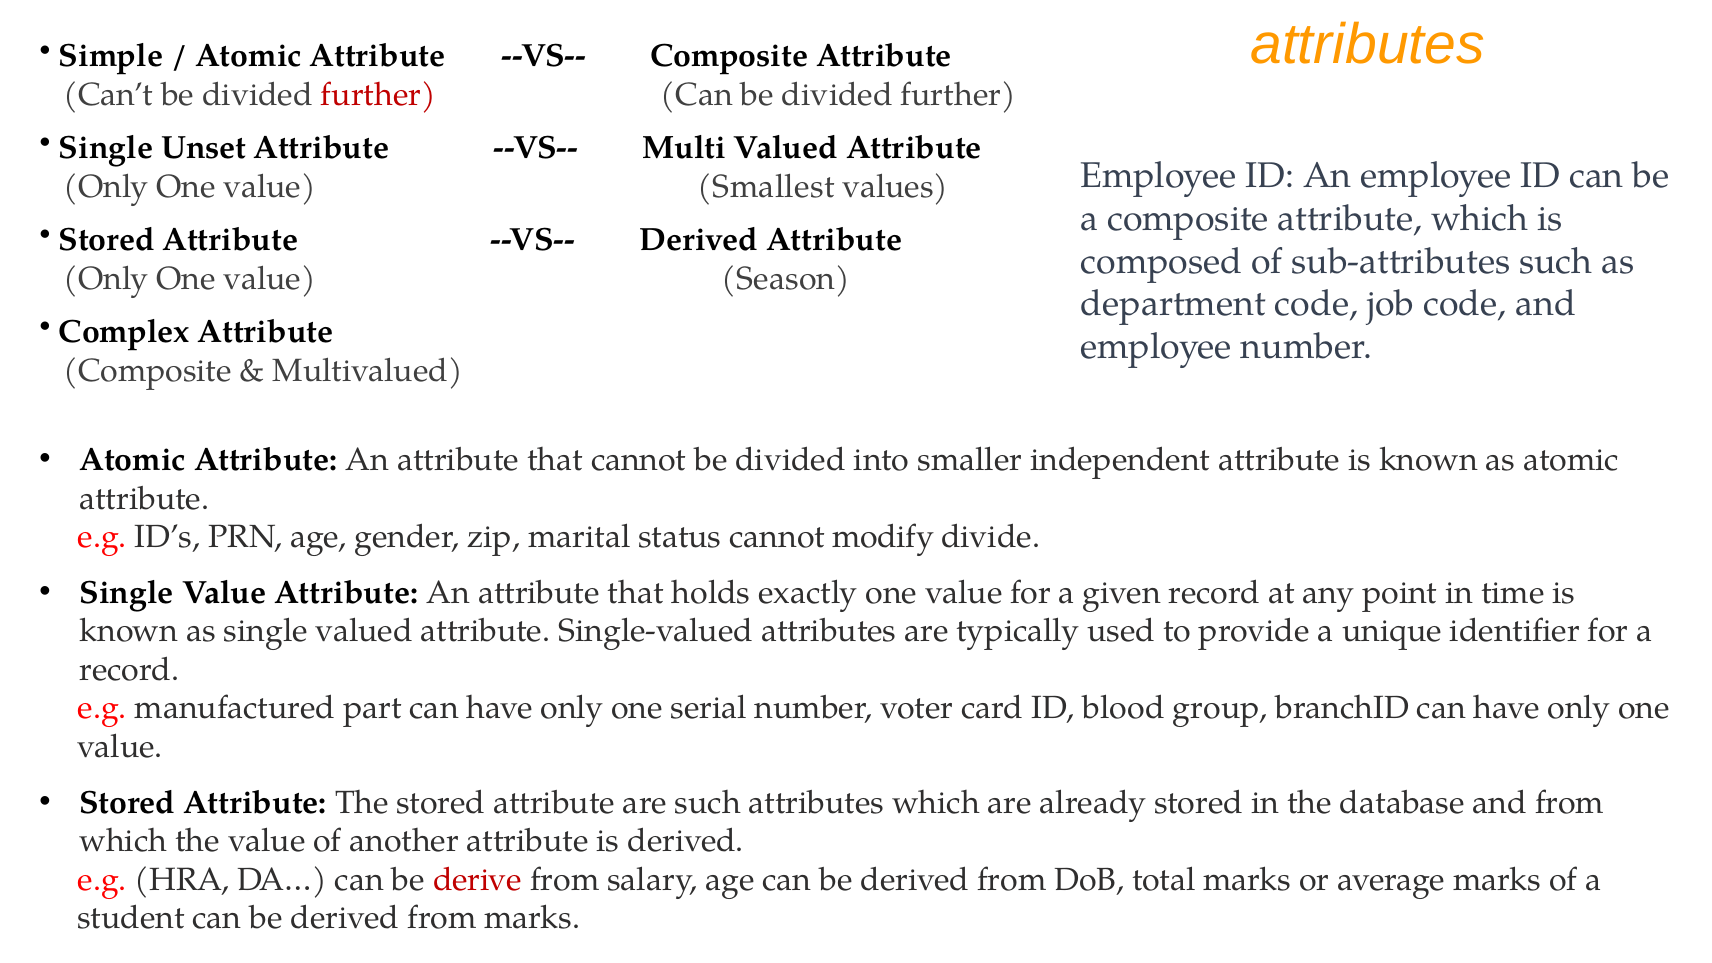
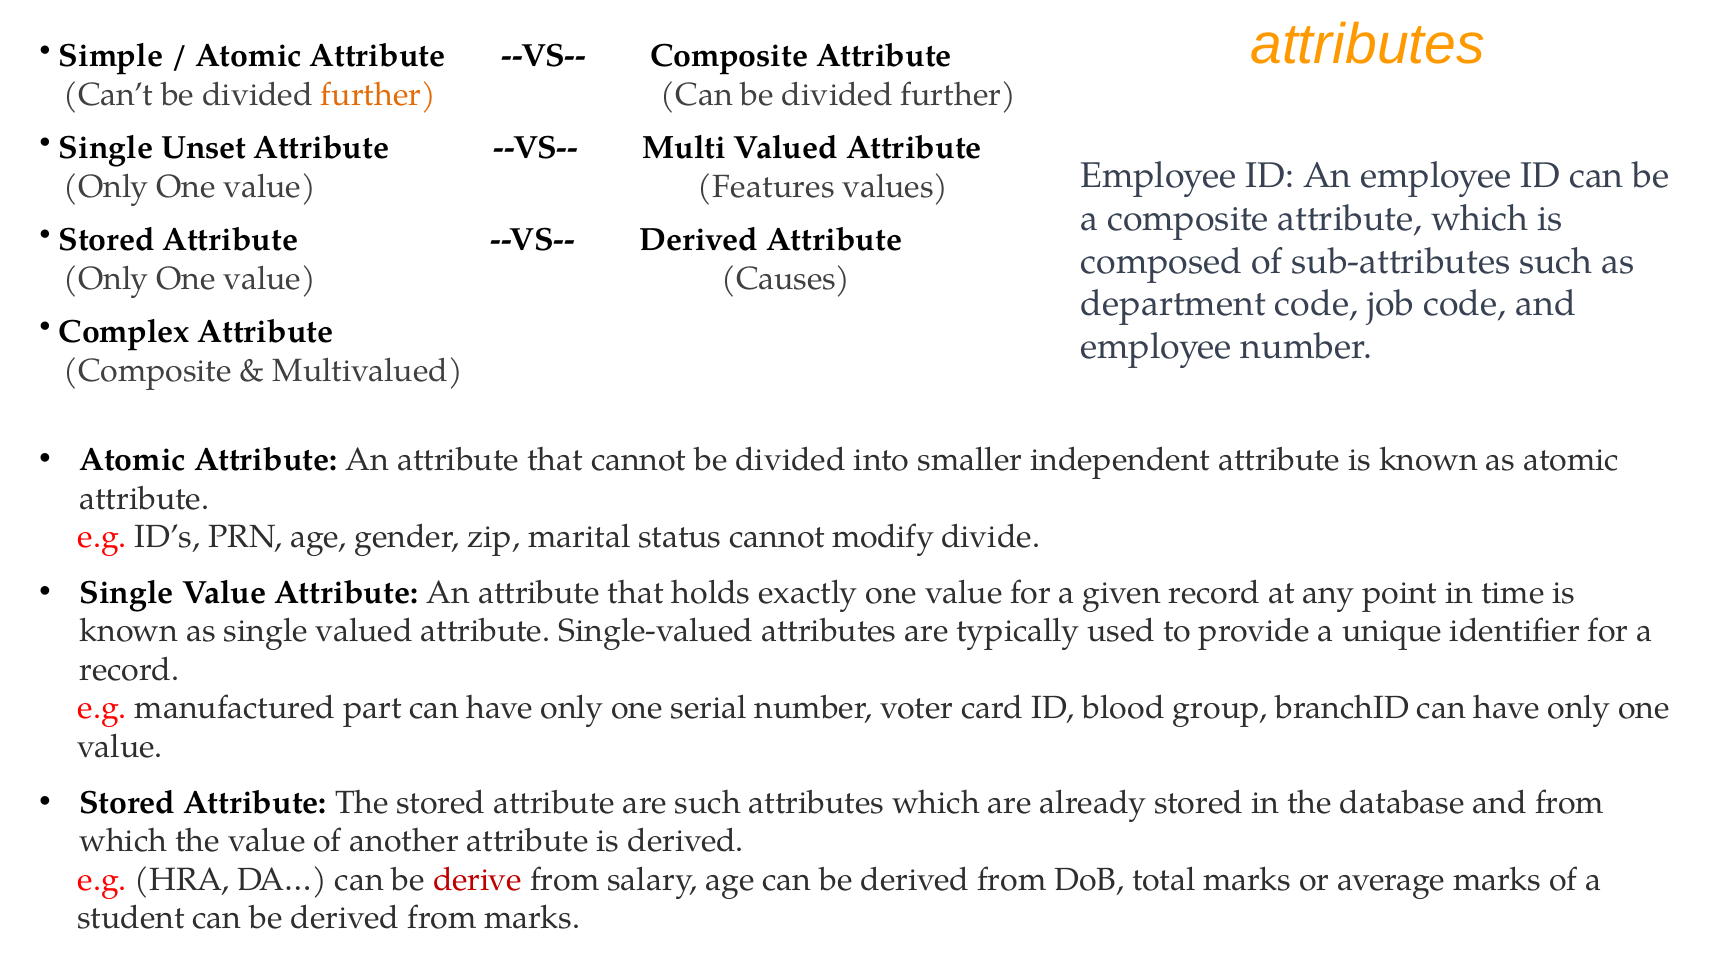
further colour: red -> orange (378, 95)
Smallest: Smallest -> Features (766, 187)
Season: Season -> Causes (786, 279)
